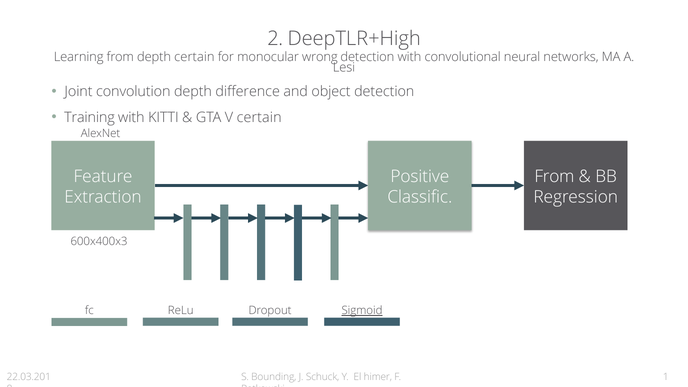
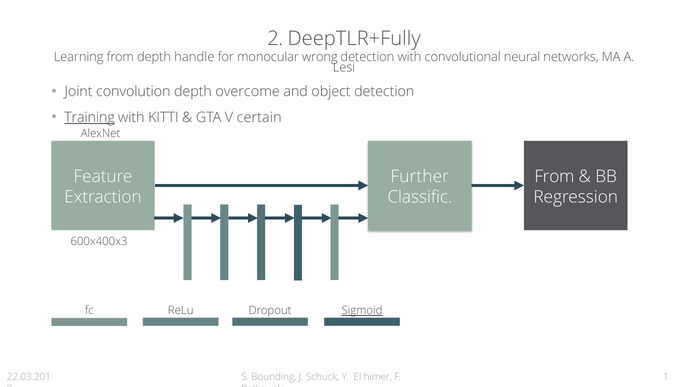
DeepTLR+High: DeepTLR+High -> DeepTLR+Fully (354, 38)
depth certain: certain -> handle (194, 57)
difference: difference -> overcome (248, 92)
Training underline: none -> present (90, 117)
Positive: Positive -> Further (420, 176)
